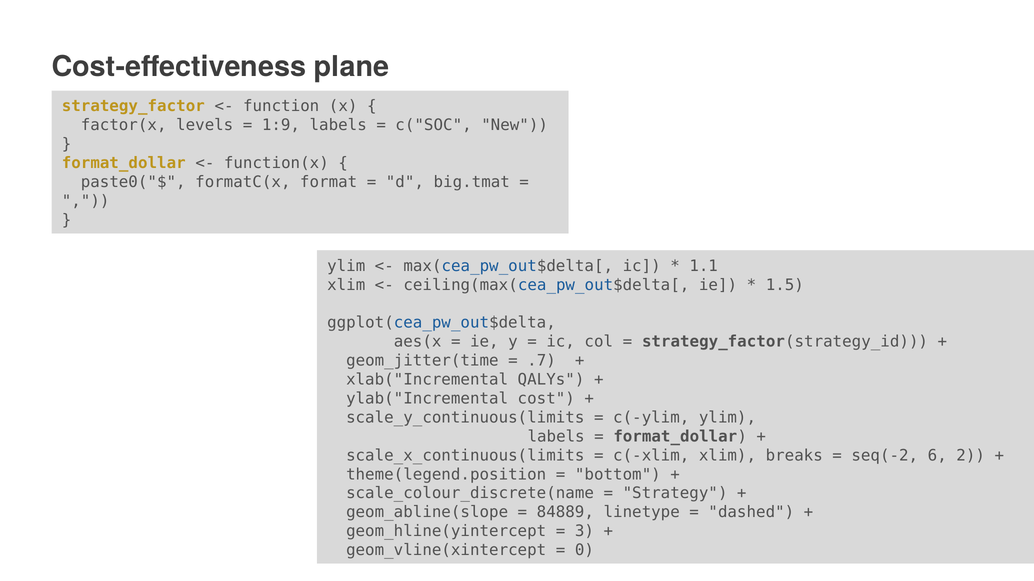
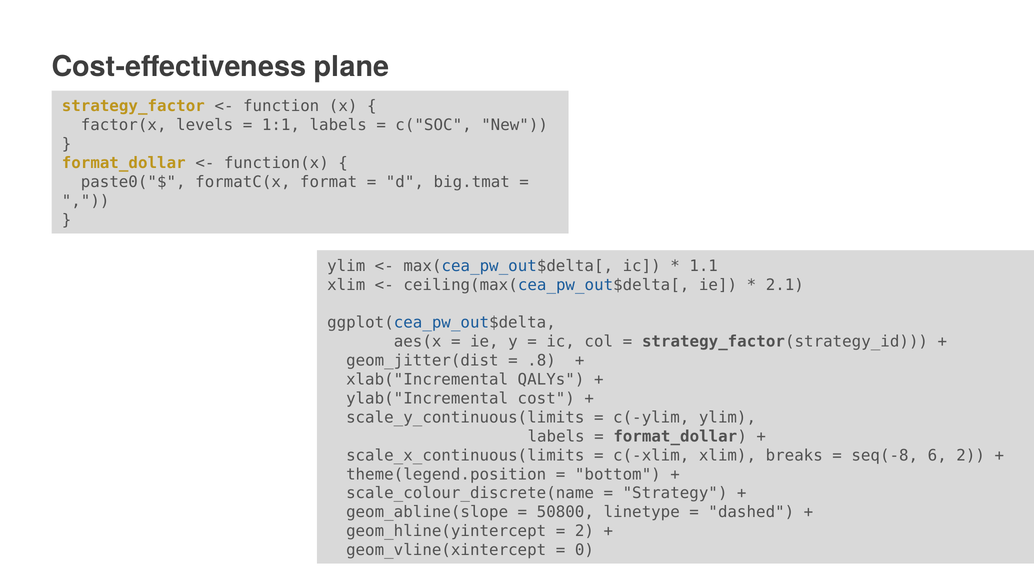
1:9: 1:9 -> 1:1 (281, 125)
1.5: 1.5 -> 2.1 (785, 285)
geom_jitter(time: geom_jitter(time -> geom_jitter(dist (422, 361)
.7: .7 -> .8 (542, 361)
seq(-2: seq(-2 -> seq(-8 (885, 456)
84889: 84889 -> 50800 (565, 513)
3: 3 -> 2 (584, 532)
